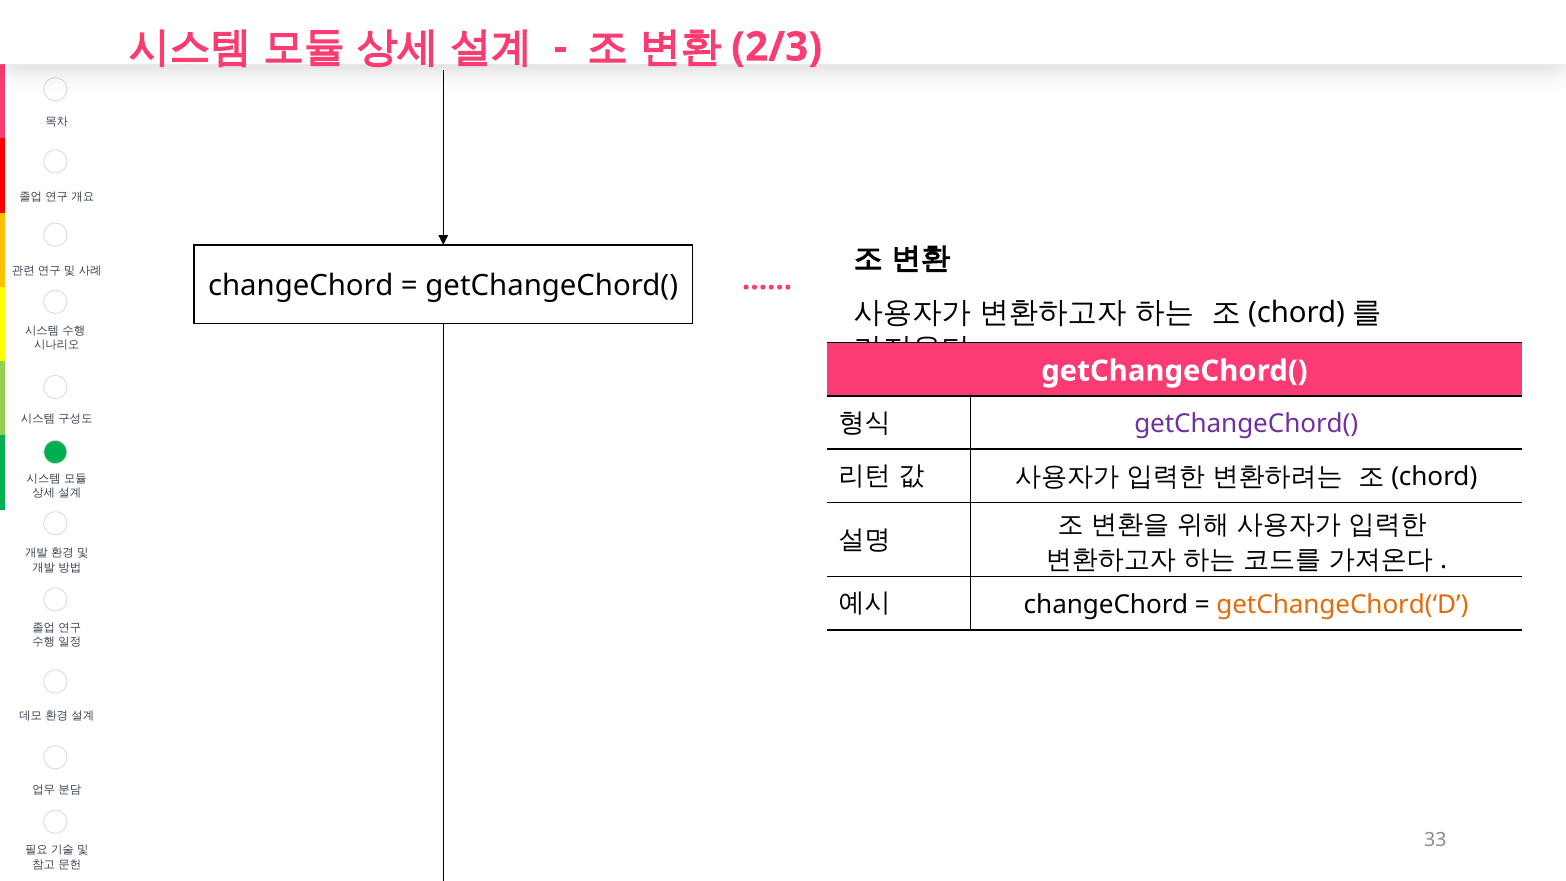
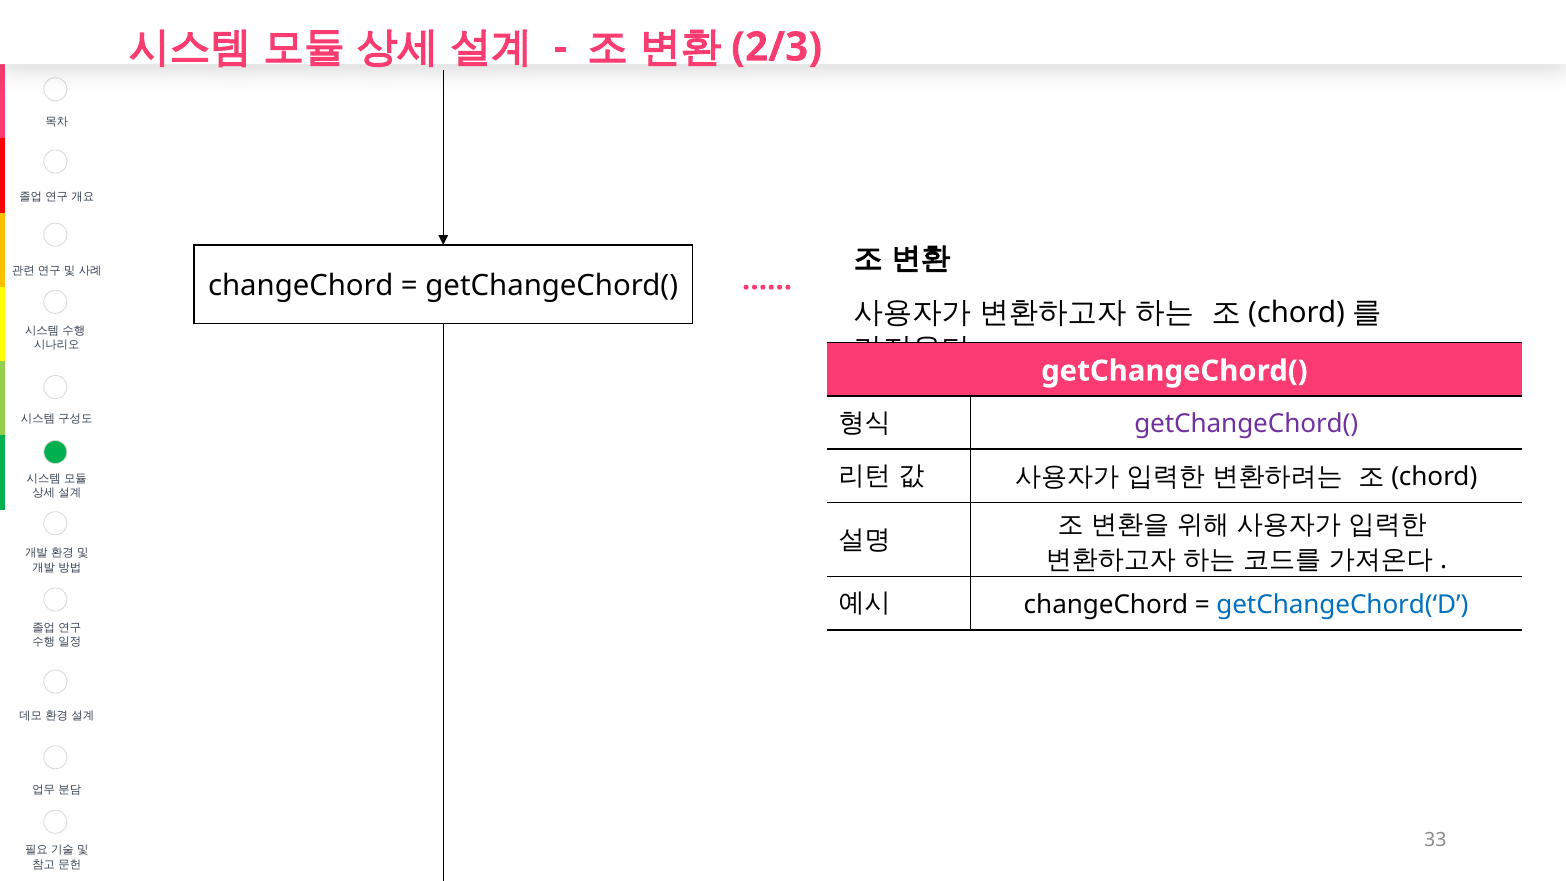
getChangeChord(‘D colour: orange -> blue (1342, 605)
